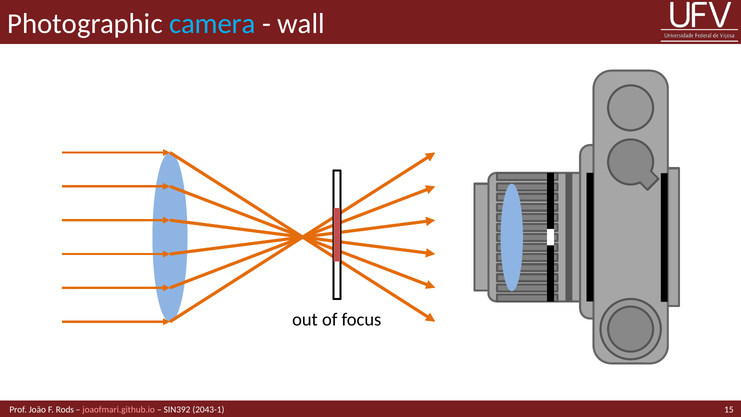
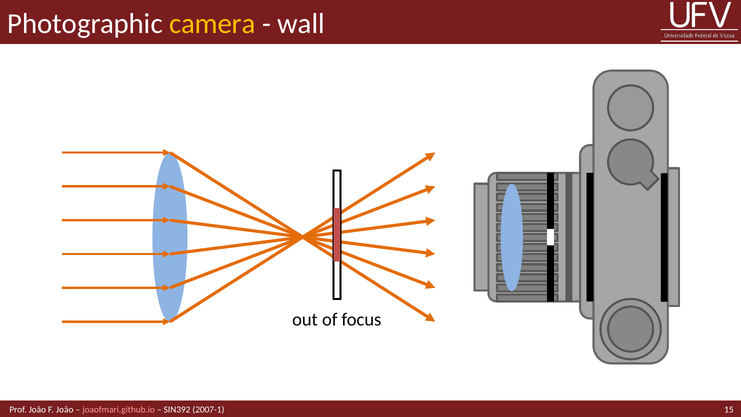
camera colour: light blue -> yellow (212, 24)
F Rods: Rods -> João (65, 410)
2043-1: 2043-1 -> 2007-1 (208, 410)
